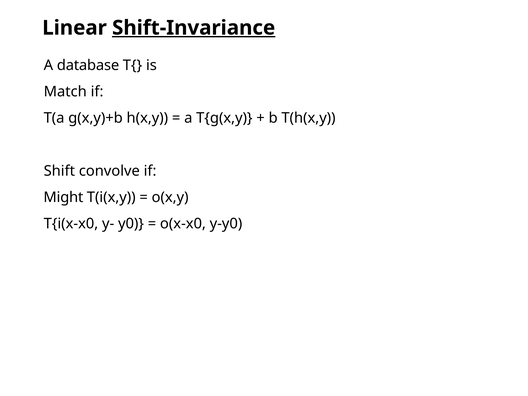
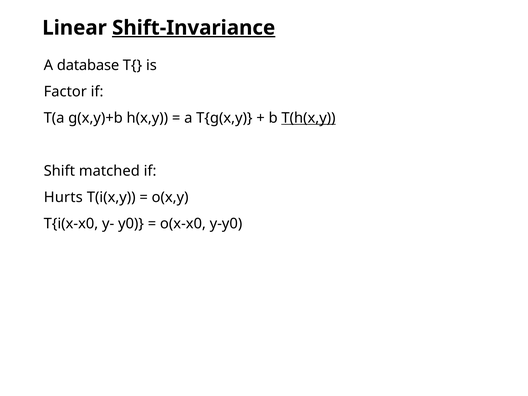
Match: Match -> Factor (65, 92)
T(h(x,y underline: none -> present (309, 118)
convolve: convolve -> matched (109, 171)
Might: Might -> Hurts (63, 197)
